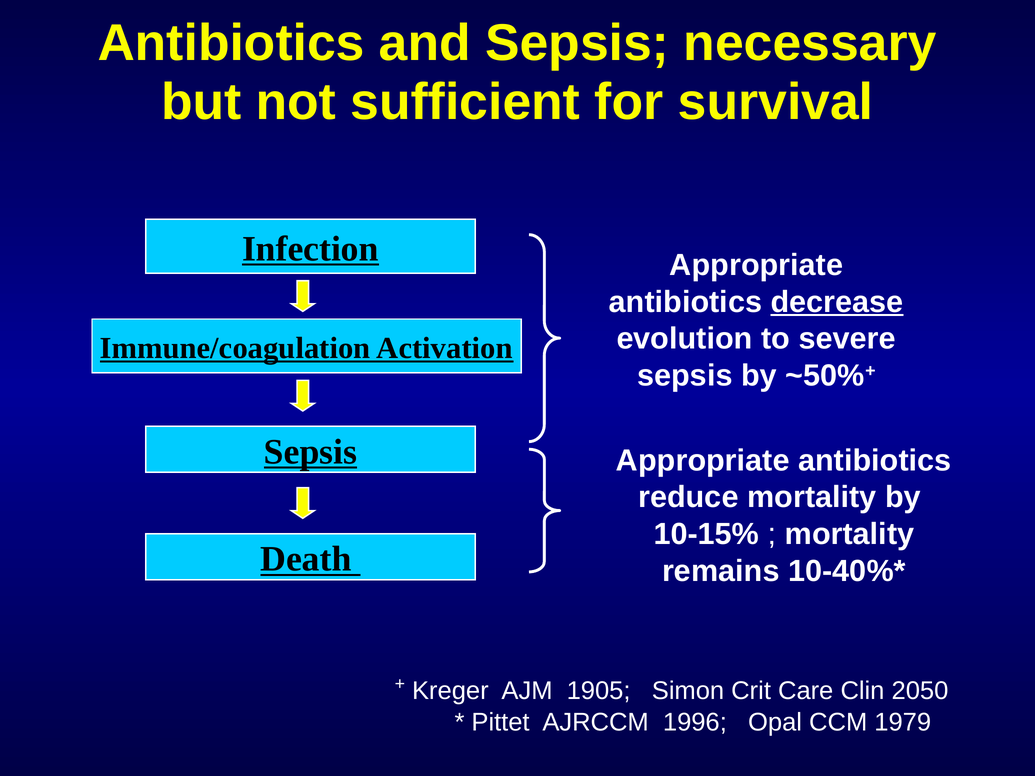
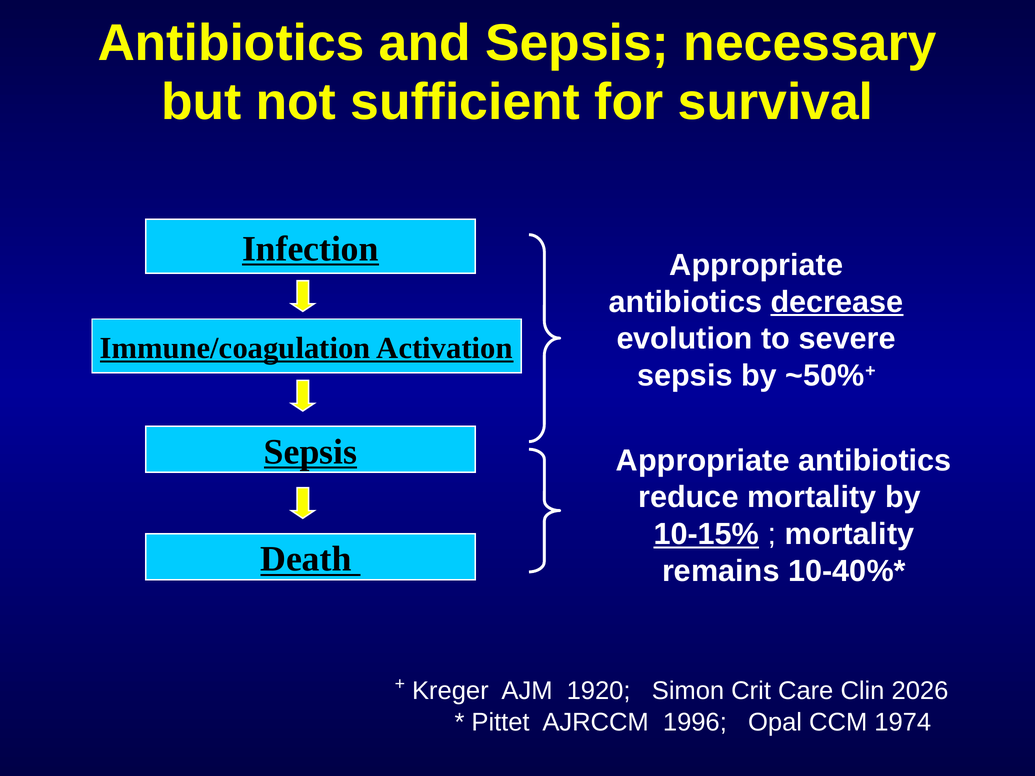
10-15% underline: none -> present (706, 534)
1905: 1905 -> 1920 (599, 691)
2050: 2050 -> 2026 (920, 691)
1979: 1979 -> 1974 (903, 723)
